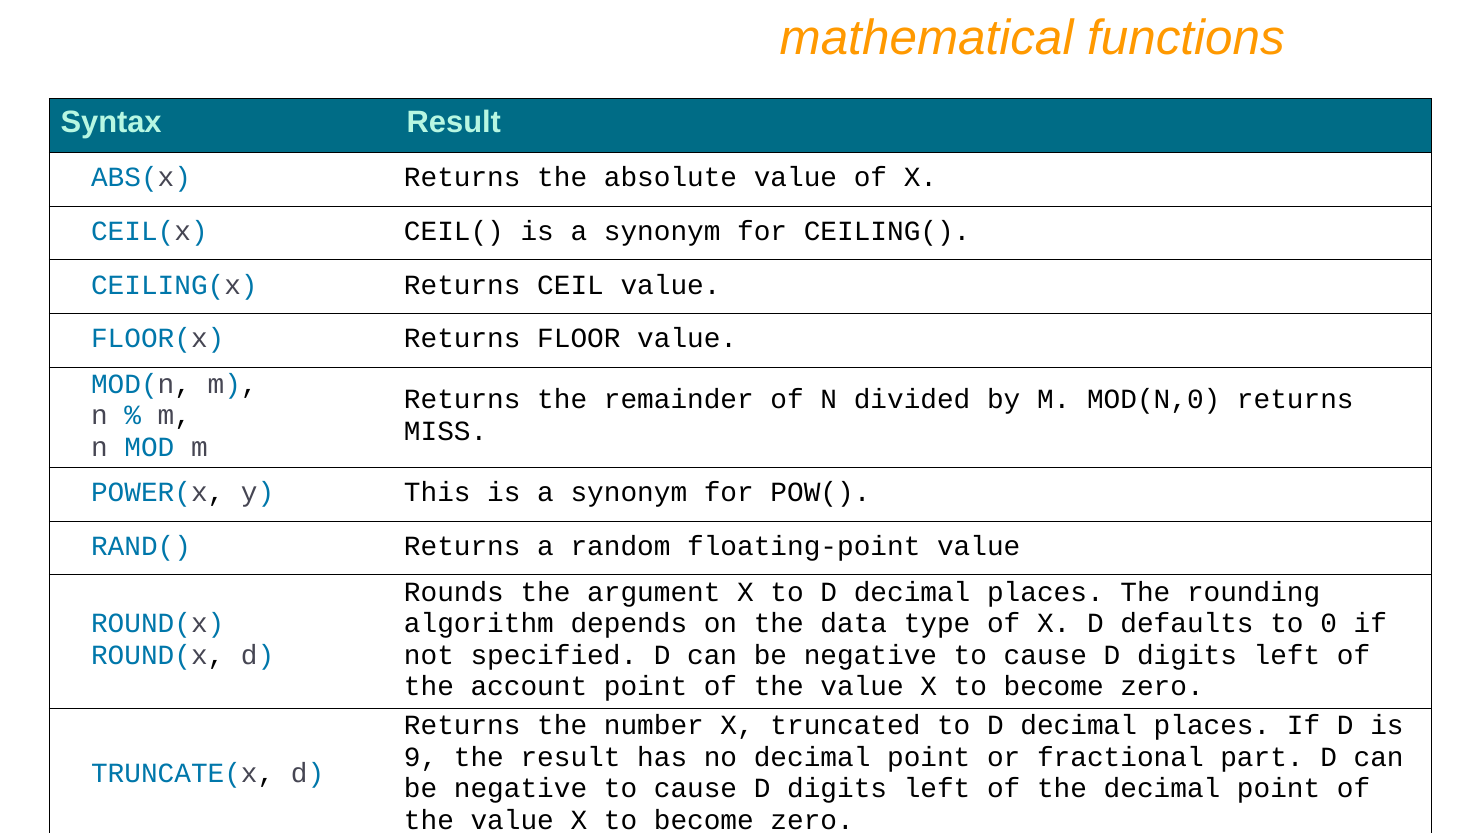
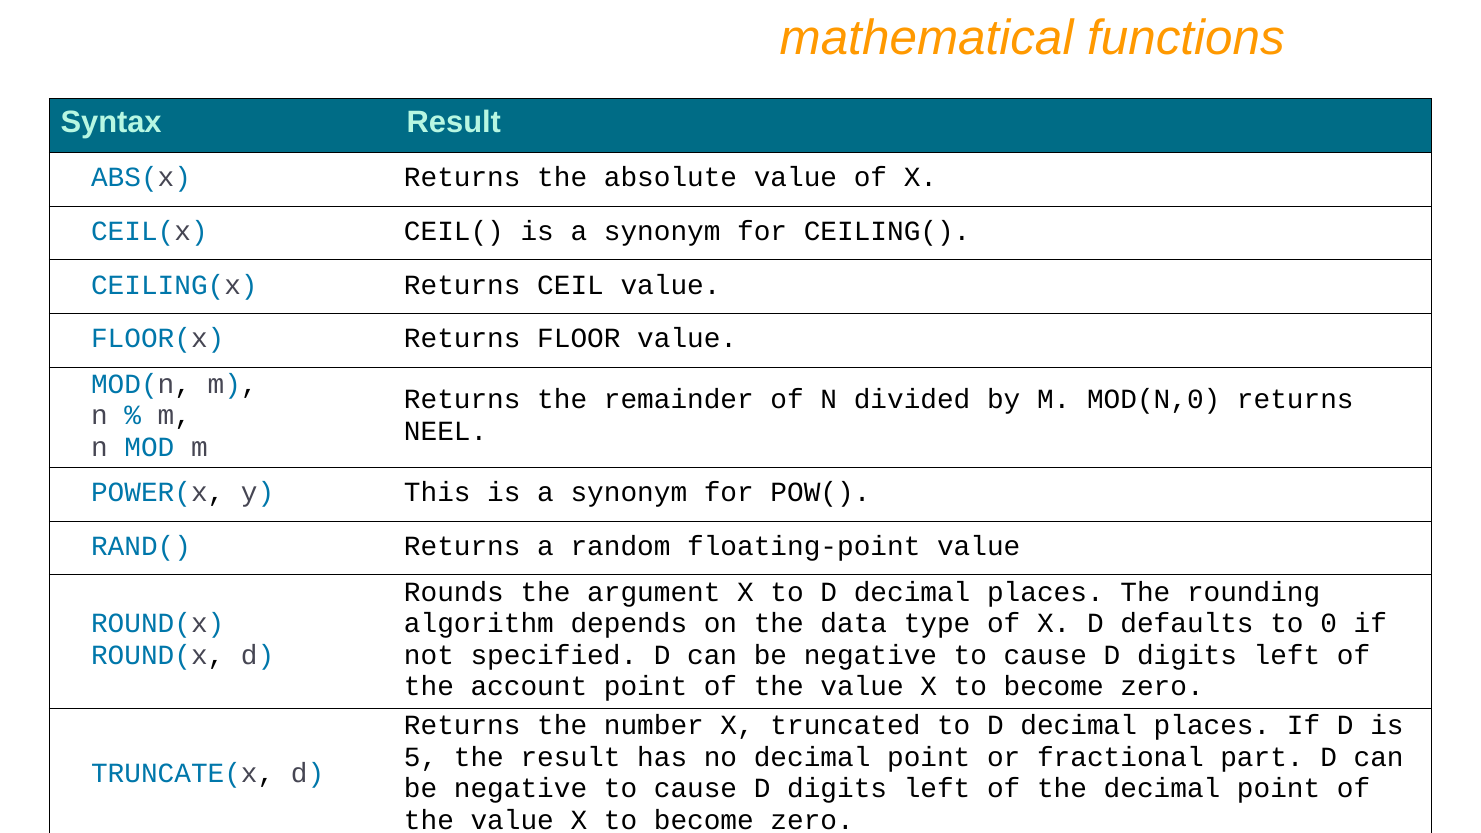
MISS: MISS -> NEEL (446, 431)
9: 9 -> 5 (421, 757)
